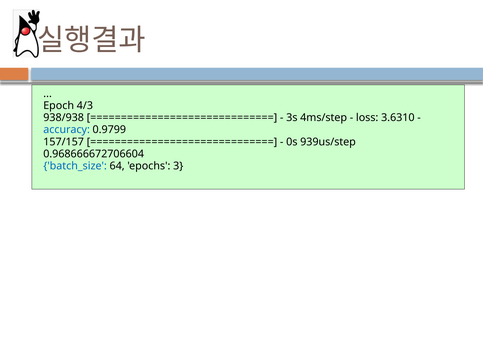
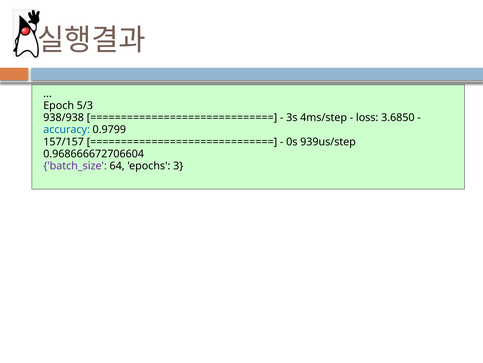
4/3: 4/3 -> 5/3 (85, 105)
3.6310: 3.6310 -> 3.6850 (398, 117)
batch_size colour: blue -> purple (75, 166)
